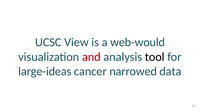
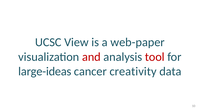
web-would: web-would -> web-paper (138, 42)
tool colour: black -> red (155, 57)
narrowed: narrowed -> creativity (133, 72)
